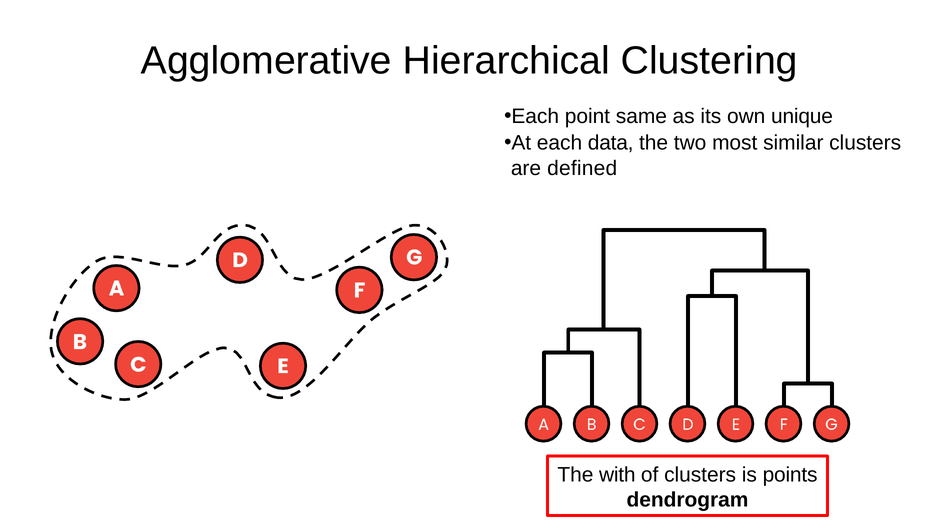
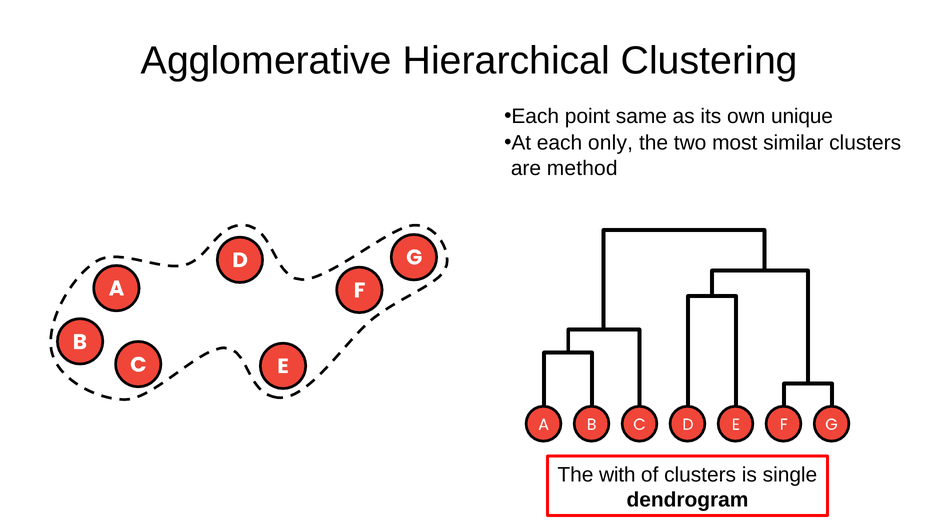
data: data -> only (610, 143)
defined: defined -> method (582, 168)
points: points -> single (790, 474)
